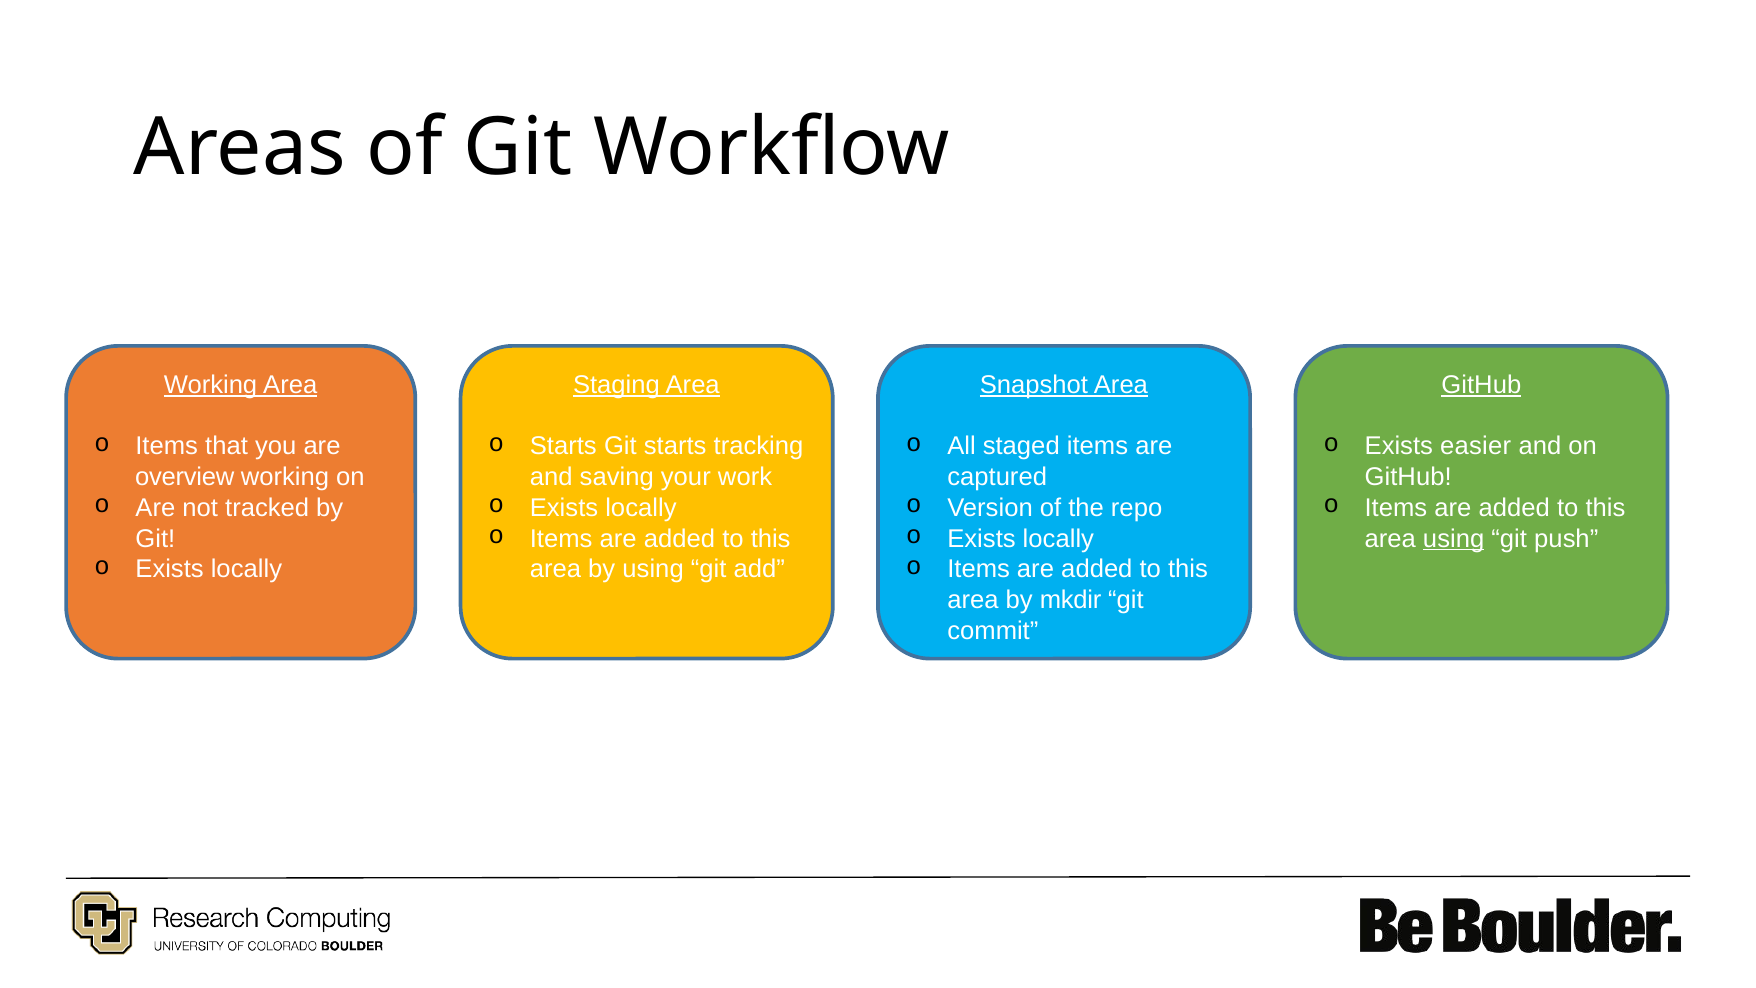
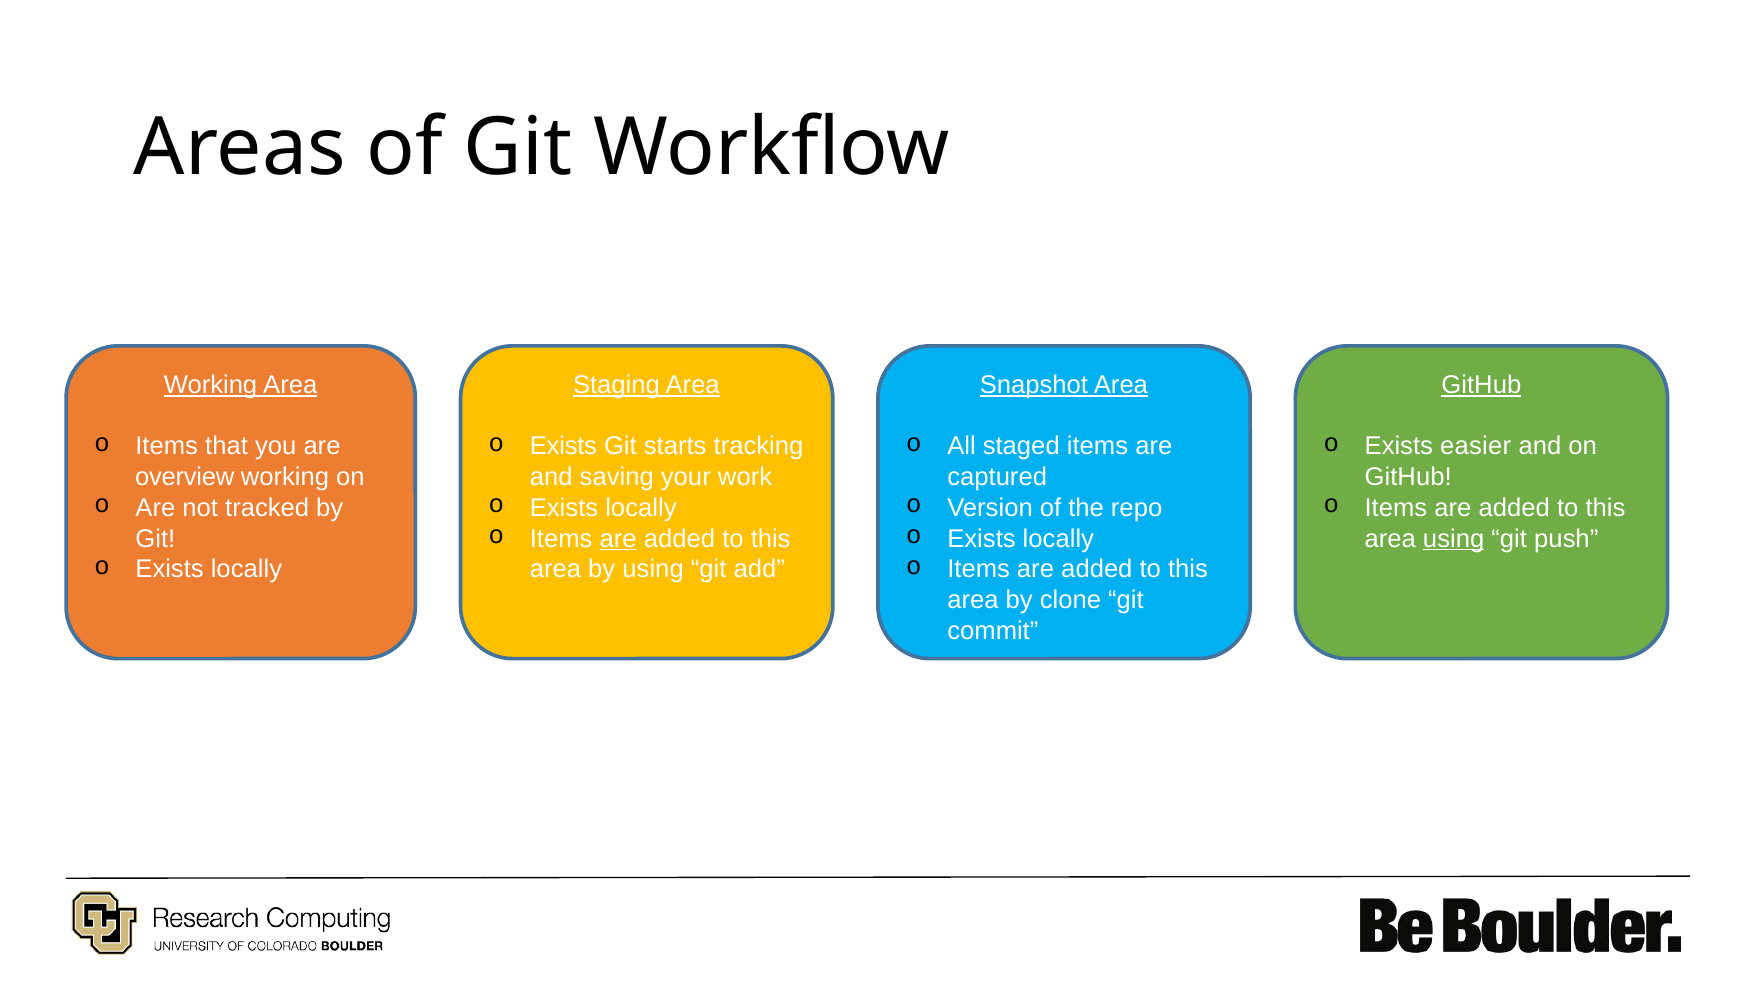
Starts: Starts -> Exists (563, 446)
are underline: none -> present (618, 538)
mkdir: mkdir -> clone (1070, 600)
